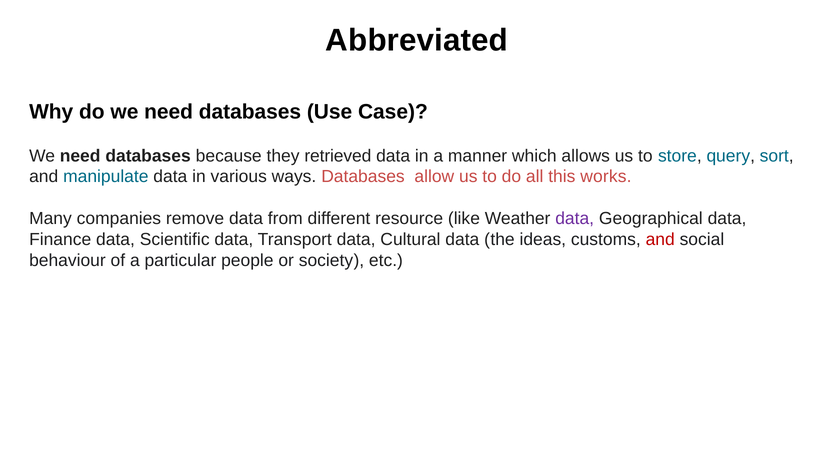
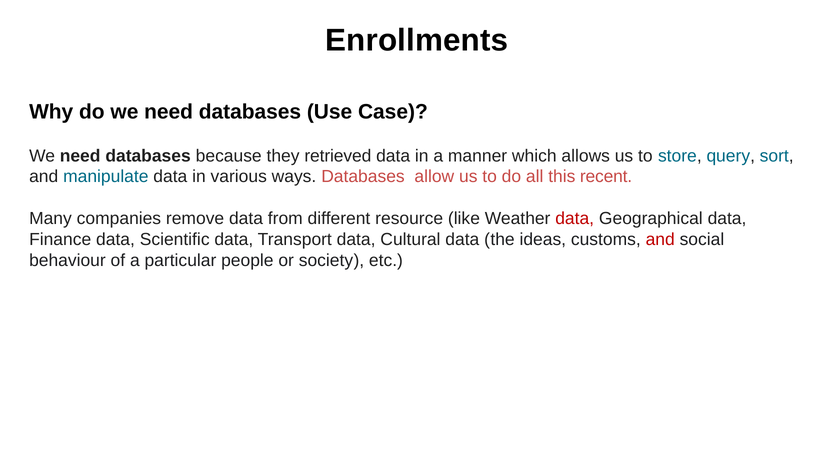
Abbreviated: Abbreviated -> Enrollments (417, 41)
works: works -> recent (606, 177)
data colour: purple -> red (575, 219)
